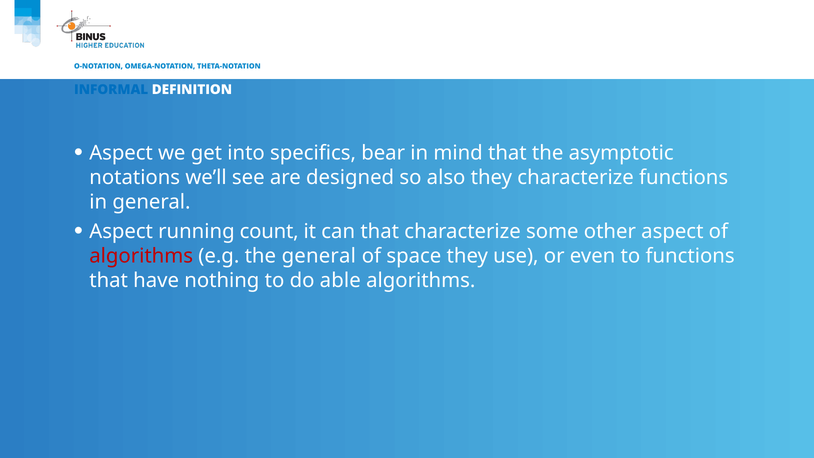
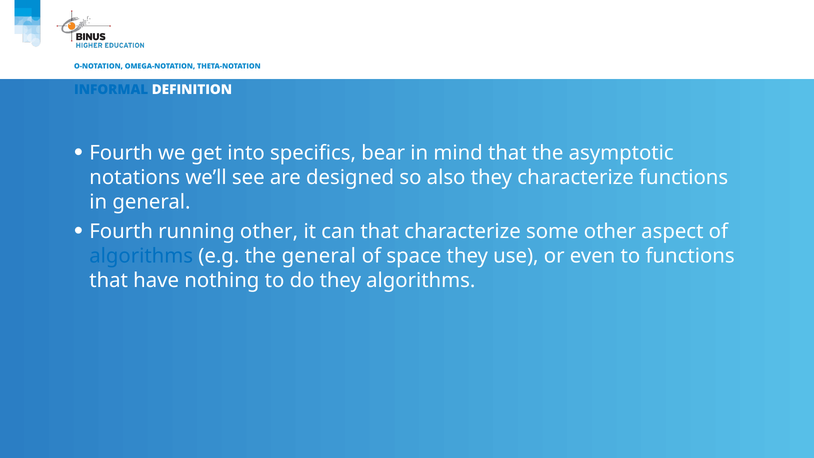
Aspect: Aspect -> Fourth (121, 153)
Aspect: Aspect -> Fourth (121, 231)
running count: count -> other (269, 231)
algorithms colour: red -> blue (141, 256)
do able: able -> they (340, 280)
